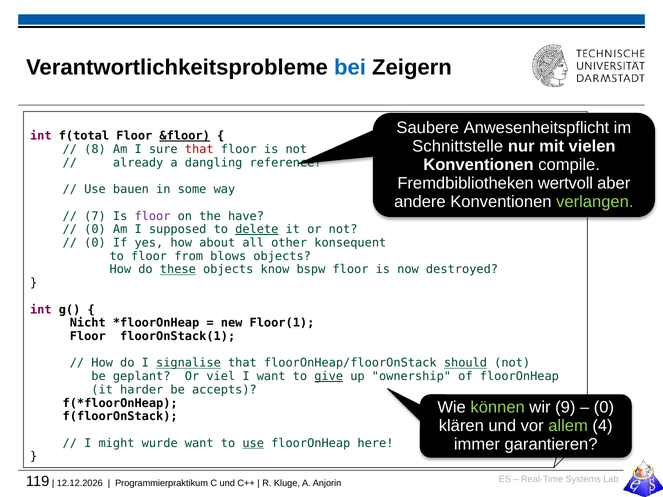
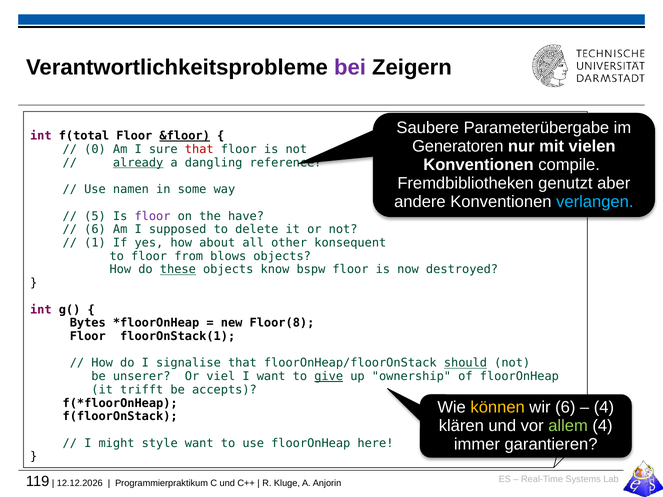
bei colour: blue -> purple (350, 67)
Anwesenheitspflicht: Anwesenheitspflicht -> Parameterübergabe (536, 128)
Schnittstelle: Schnittstelle -> Generatoren (458, 147)
8: 8 -> 0 (95, 149)
already underline: none -> present (138, 163)
wertvoll: wertvoll -> genutzt (565, 184)
bauen: bauen -> namen (131, 189)
verlangen colour: light green -> light blue (595, 202)
7: 7 -> 5 (95, 216)
0: 0 -> 6 (95, 230)
delete underline: present -> none (257, 230)
0: 0 -> 1 (95, 243)
Nicht: Nicht -> Bytes (88, 323)
Floor(1: Floor(1 -> Floor(8 (282, 323)
signalise underline: present -> none (188, 363)
geplant: geplant -> unserer (142, 377)
harder: harder -> trifft (142, 390)
können colour: light green -> yellow (498, 408)
wir 9: 9 -> 6 (565, 408)
0: 0 -> 4 (604, 408)
wurde: wurde -> style (160, 443)
use underline: present -> none (253, 443)
